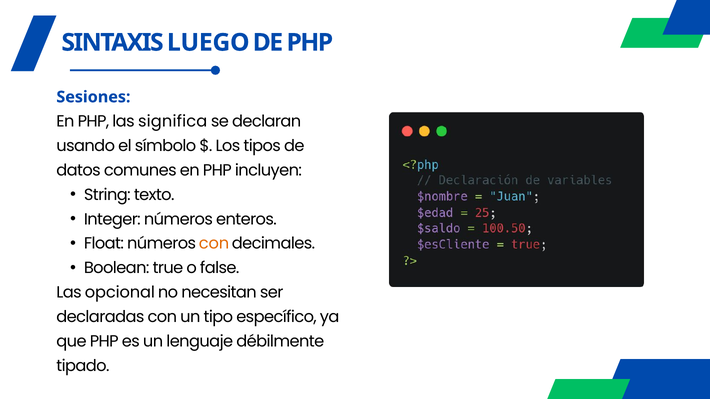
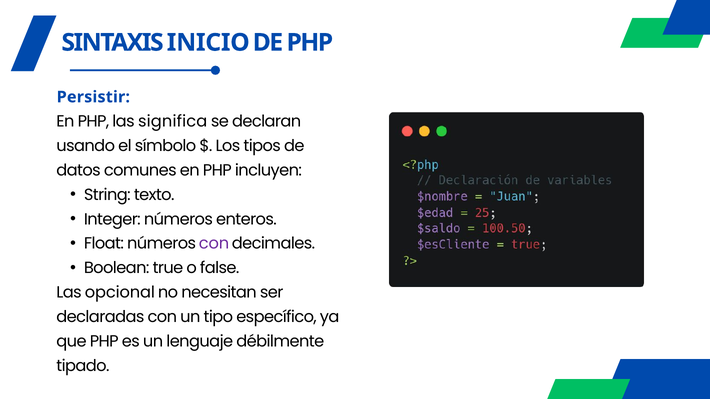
LUEGO: LUEGO -> INICIO (208, 43)
Sesiones: Sesiones -> Persistir (93, 97)
con colour: orange -> purple (214, 244)
